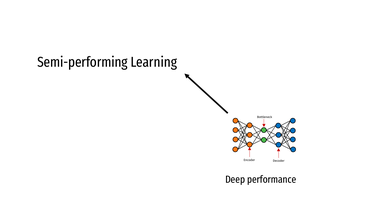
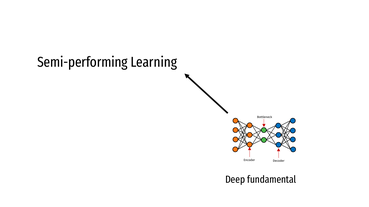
performance: performance -> fundamental (272, 180)
